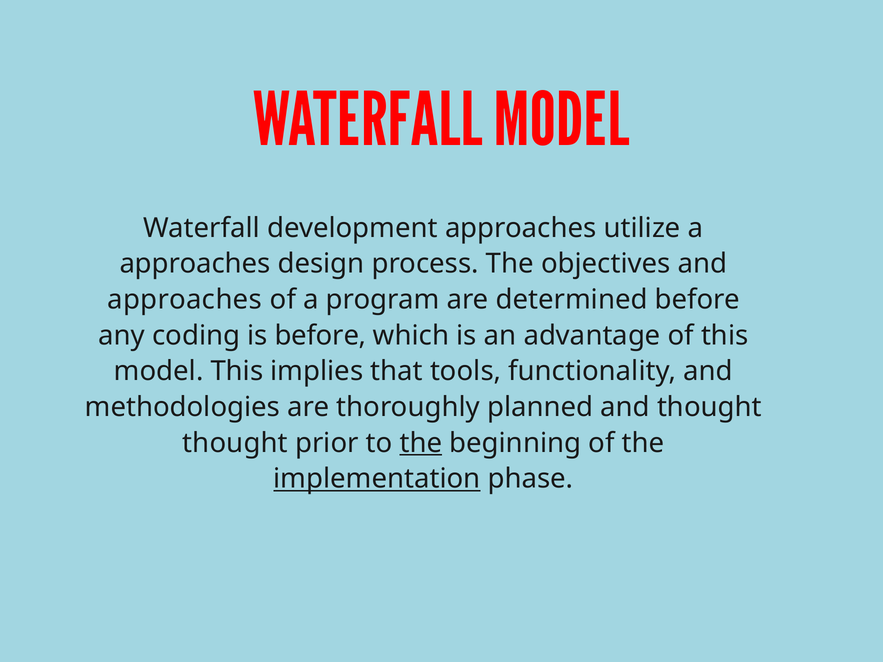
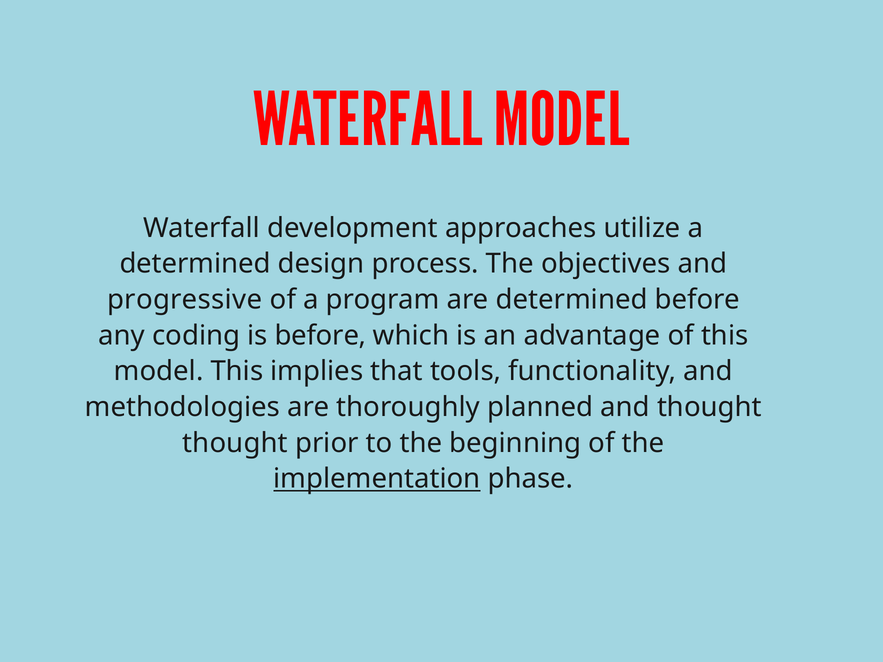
approaches: approaches -> determined (195, 264)
approaches: approaches -> progressive (185, 300)
the underline: present -> none (421, 443)
